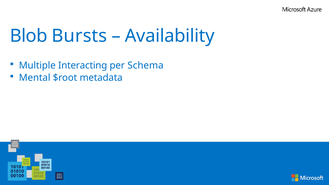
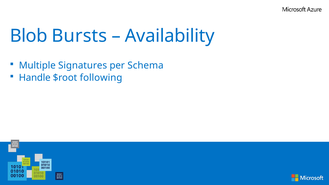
Interacting: Interacting -> Signatures (83, 66)
Mental: Mental -> Handle (35, 78)
metadata: metadata -> following (101, 78)
